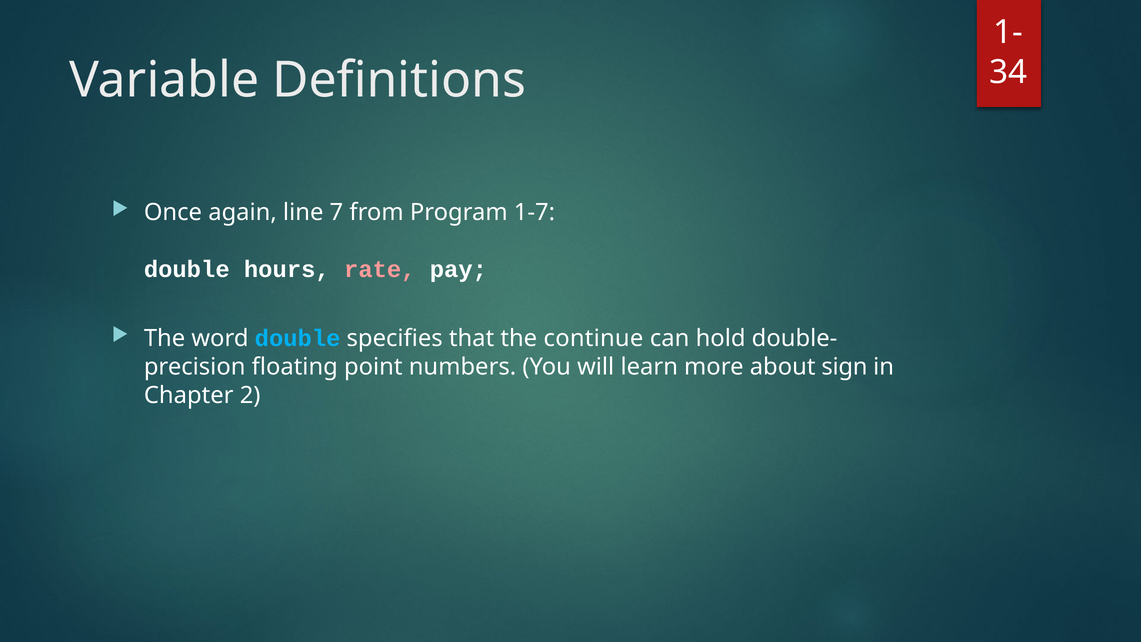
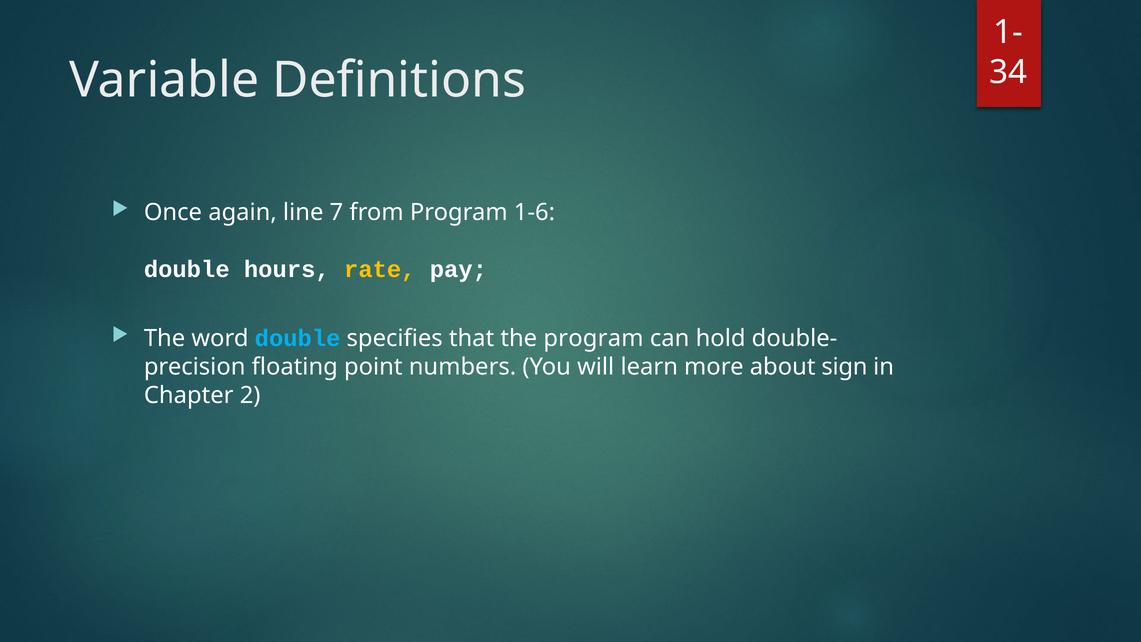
1-7: 1-7 -> 1-6 (534, 212)
rate colour: pink -> yellow (380, 269)
the continue: continue -> program (593, 338)
